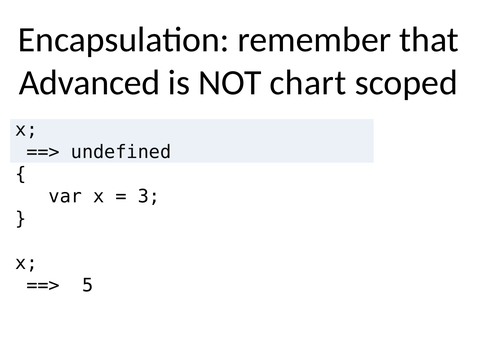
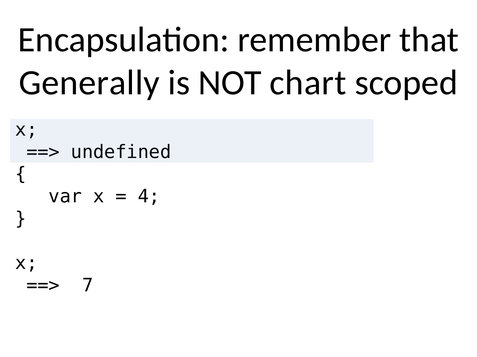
Advanced: Advanced -> Generally (89, 83)
3: 3 -> 4 (149, 197)
5: 5 -> 7 (88, 286)
